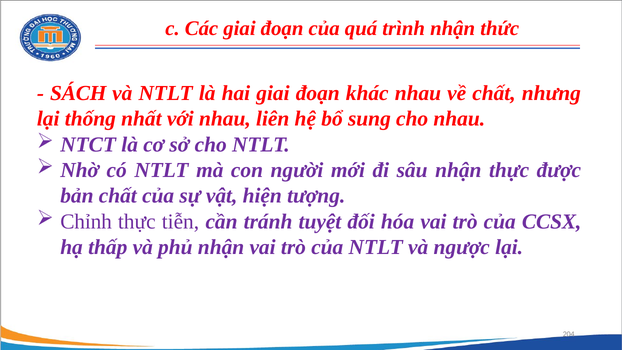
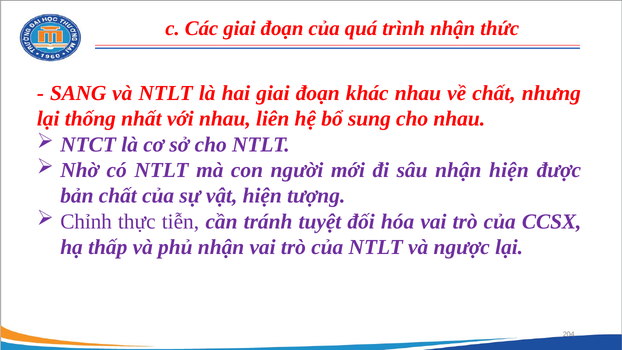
SÁCH: SÁCH -> SANG (78, 93)
nhận thực: thực -> hiện (509, 170)
